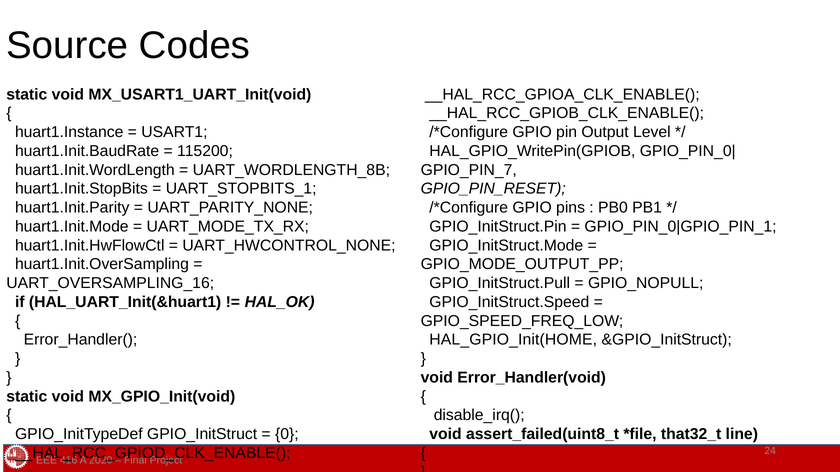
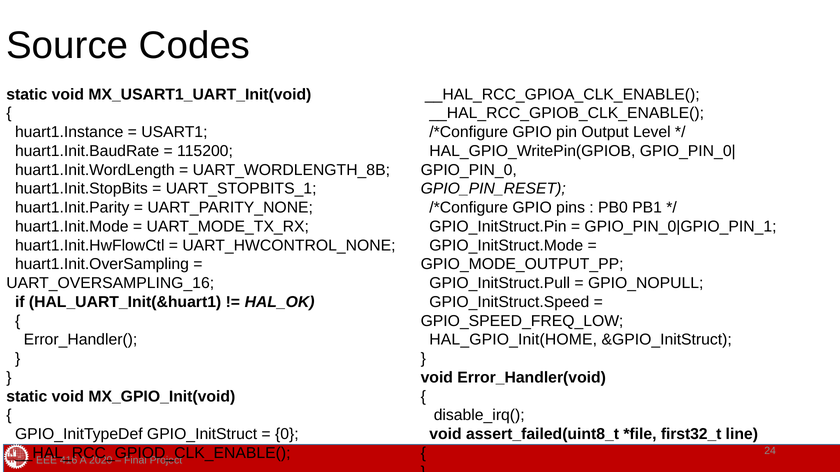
GPIO_PIN_7: GPIO_PIN_7 -> GPIO_PIN_0 (469, 170)
that32_t: that32_t -> first32_t (691, 435)
